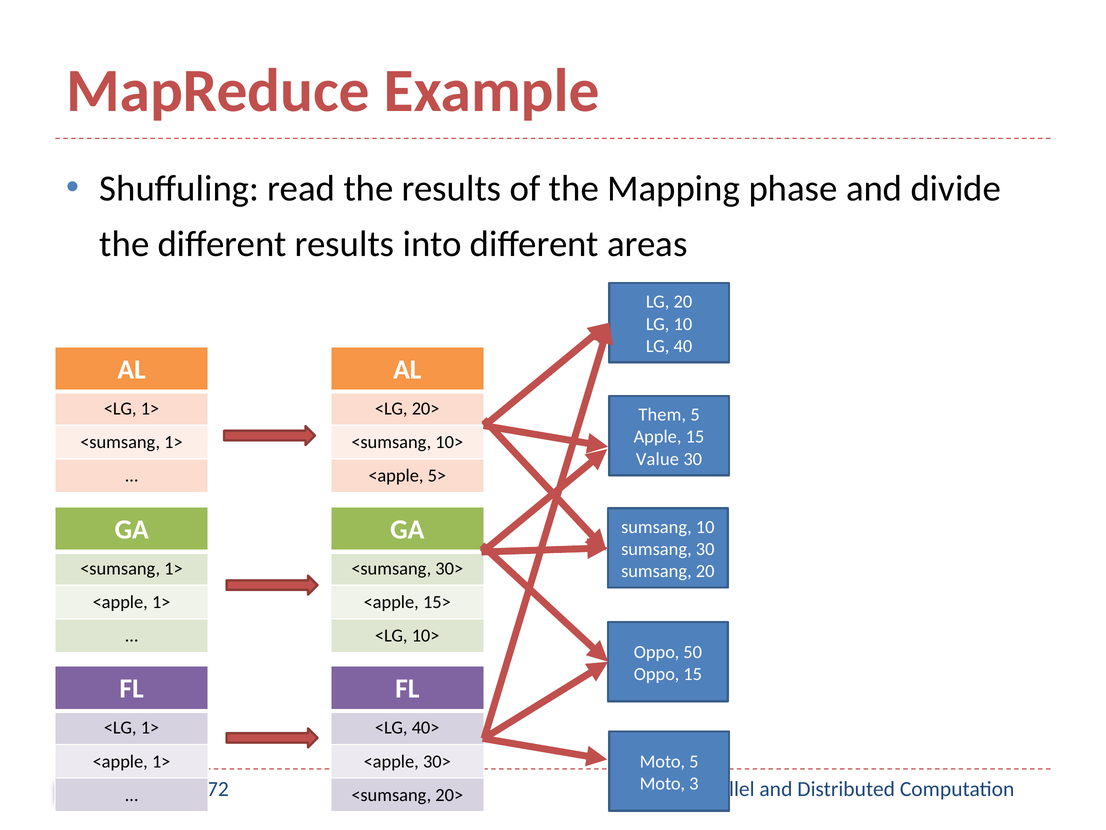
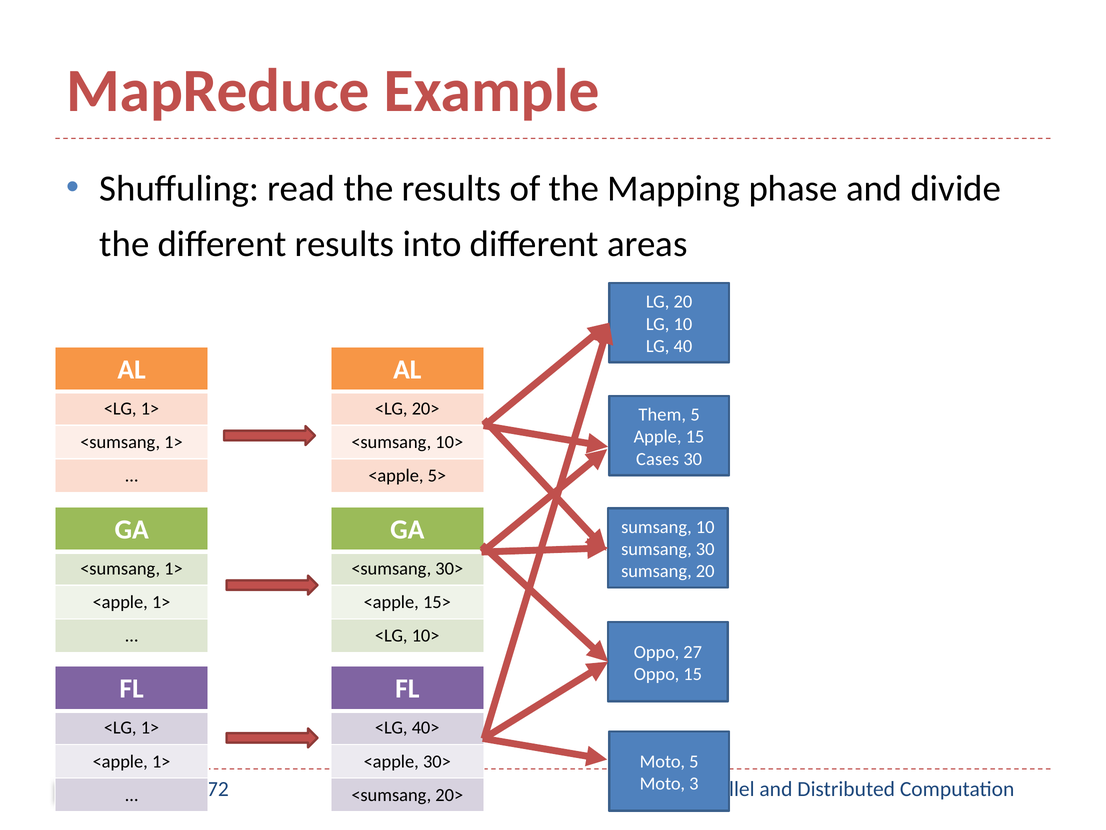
Value: Value -> Cases (657, 459)
50: 50 -> 27 (693, 652)
